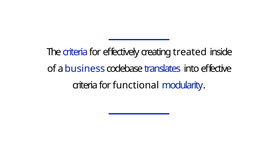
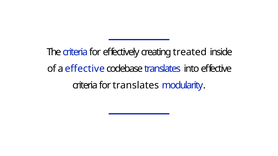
a business: business -> effective (85, 69)
for functional: functional -> translates (136, 86)
